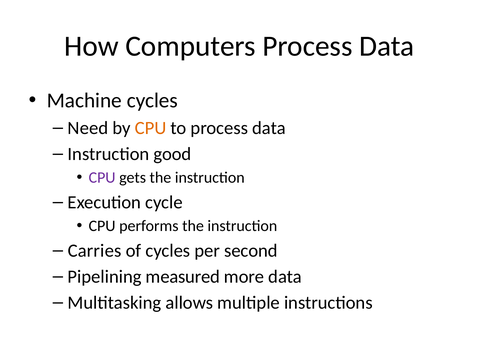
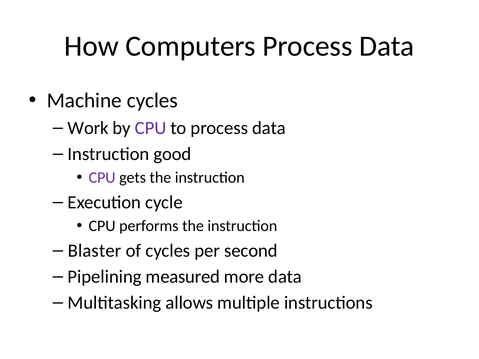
Need: Need -> Work (88, 128)
CPU colour: orange -> purple (151, 128)
Carries: Carries -> Blaster (95, 251)
